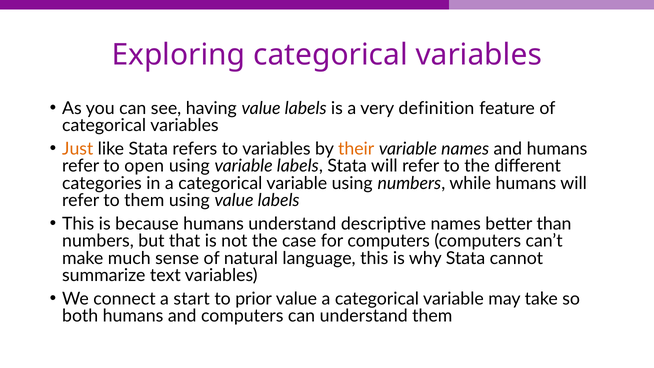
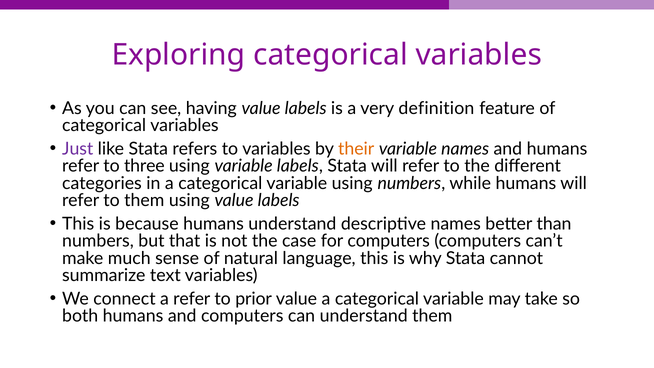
Just colour: orange -> purple (78, 149)
open: open -> three (144, 166)
a start: start -> refer (192, 299)
